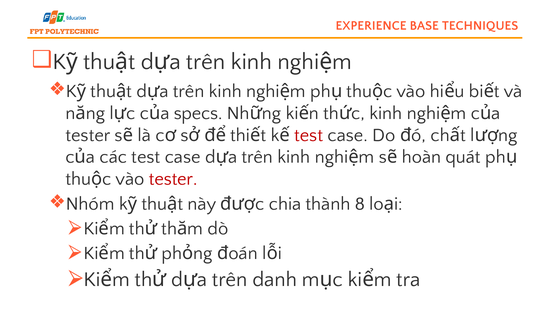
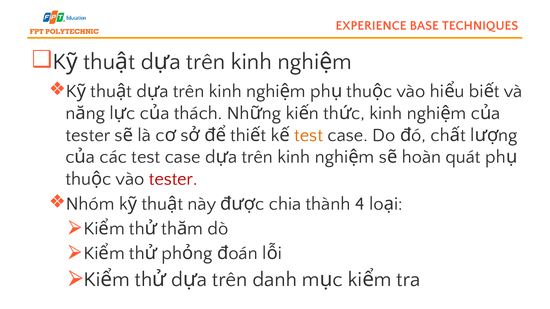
specs: specs -> thách (198, 113)
test colour: red -> orange (309, 135)
8: 8 -> 4 (360, 204)
